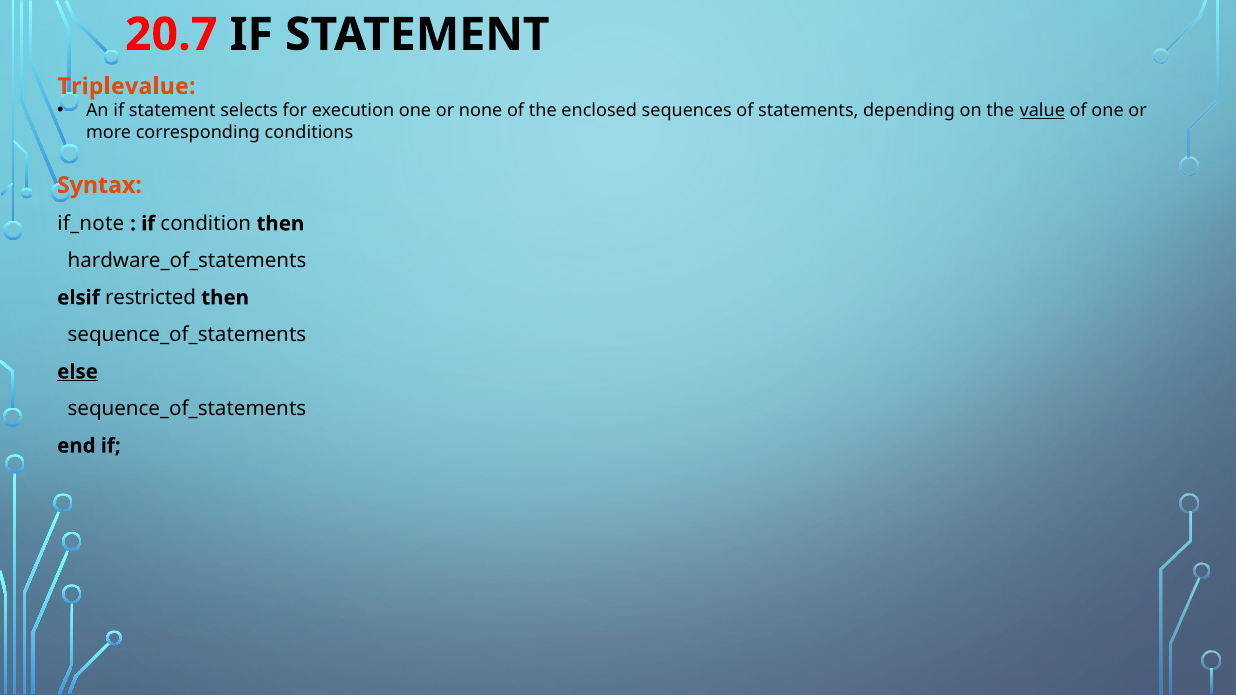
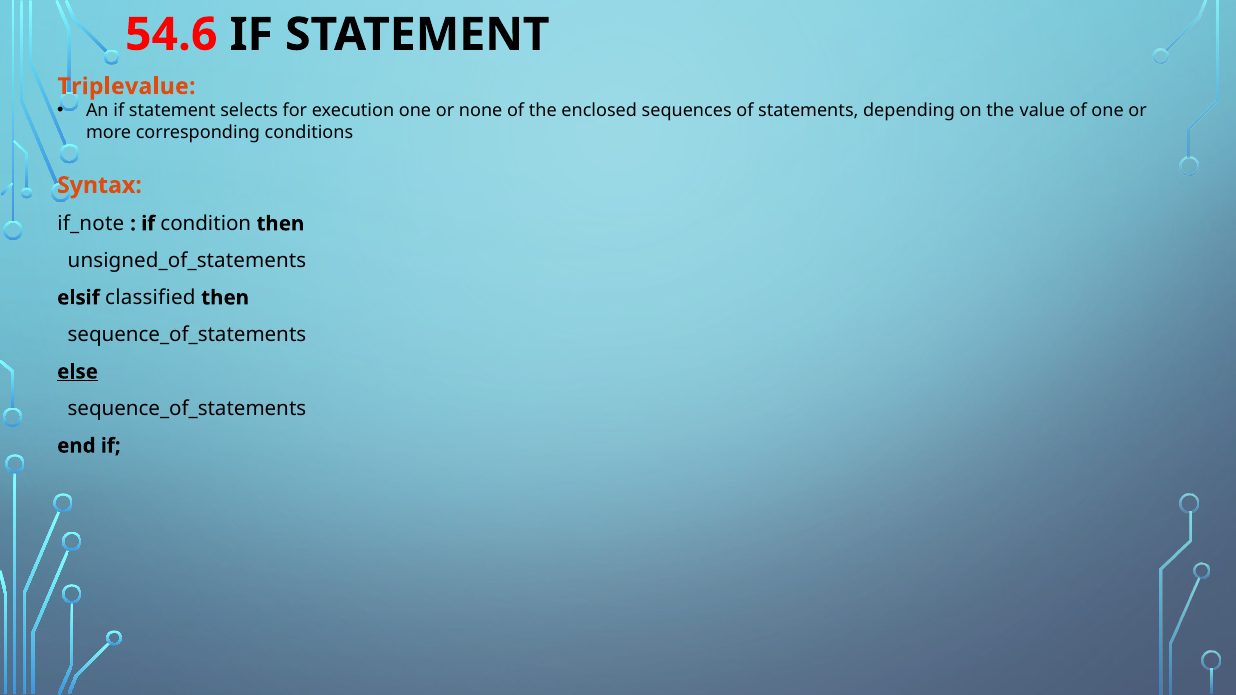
20.7: 20.7 -> 54.6 (171, 35)
value underline: present -> none (1042, 111)
hardware_of_statements: hardware_of_statements -> unsigned_of_statements (187, 261)
restricted: restricted -> classified (150, 298)
